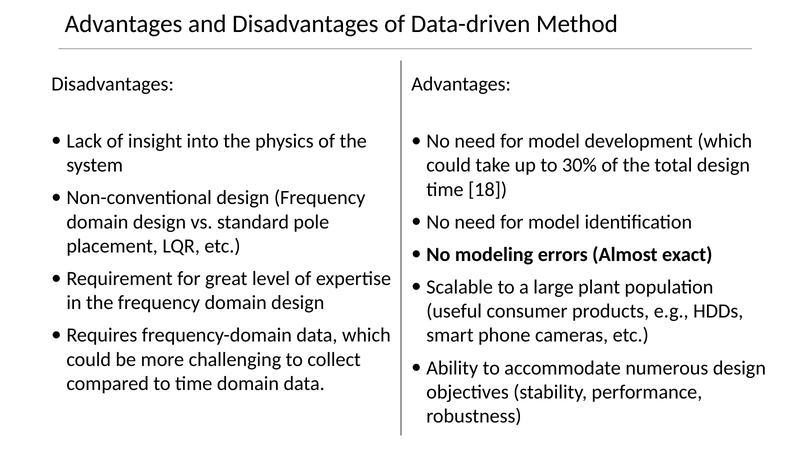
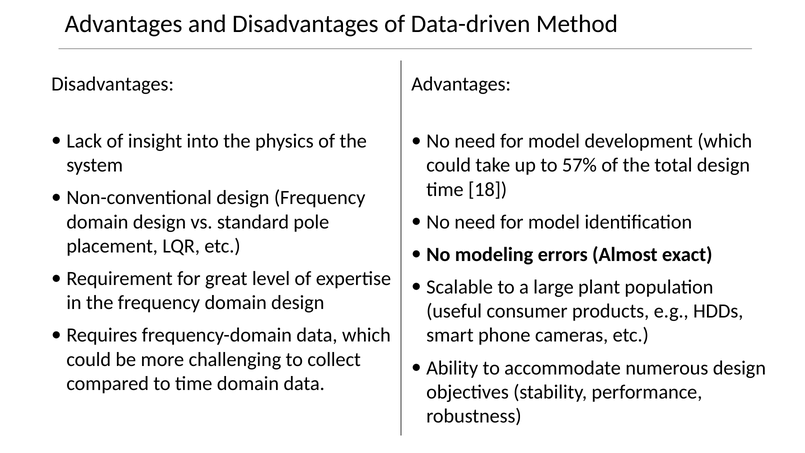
30%: 30% -> 57% (579, 165)
